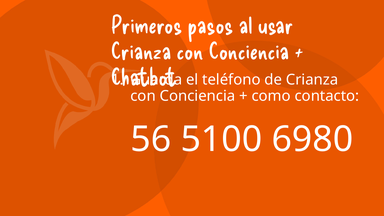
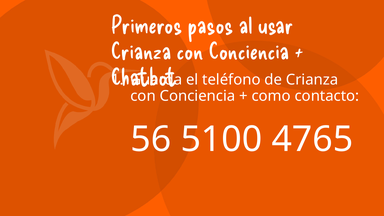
6980: 6980 -> 4765 (312, 139)
